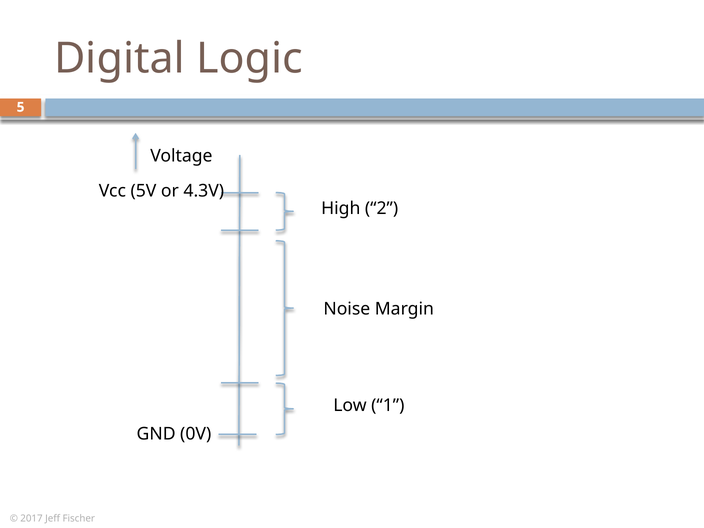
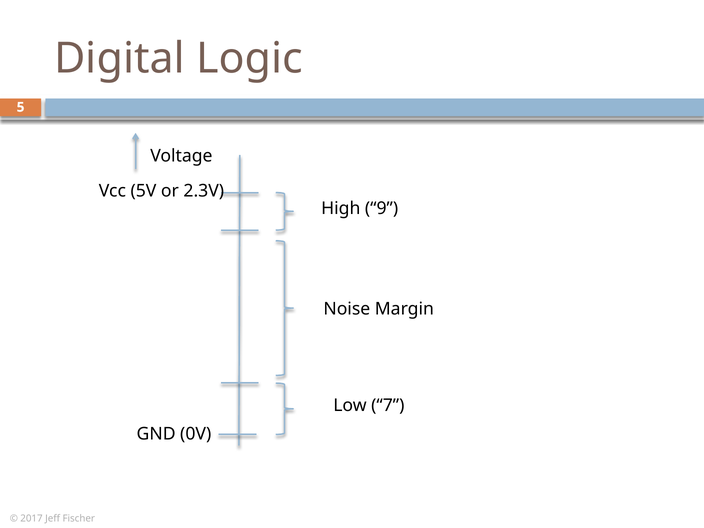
4.3V: 4.3V -> 2.3V (204, 191)
2: 2 -> 9 (382, 209)
1: 1 -> 7 (388, 406)
